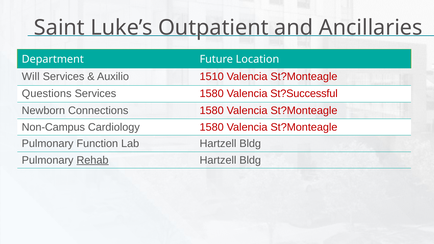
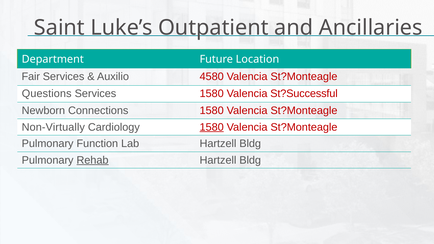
Will: Will -> Fair (31, 77)
1510: 1510 -> 4580 (212, 77)
Non-Campus: Non-Campus -> Non-Virtually (53, 127)
1580 underline: none -> present (212, 127)
